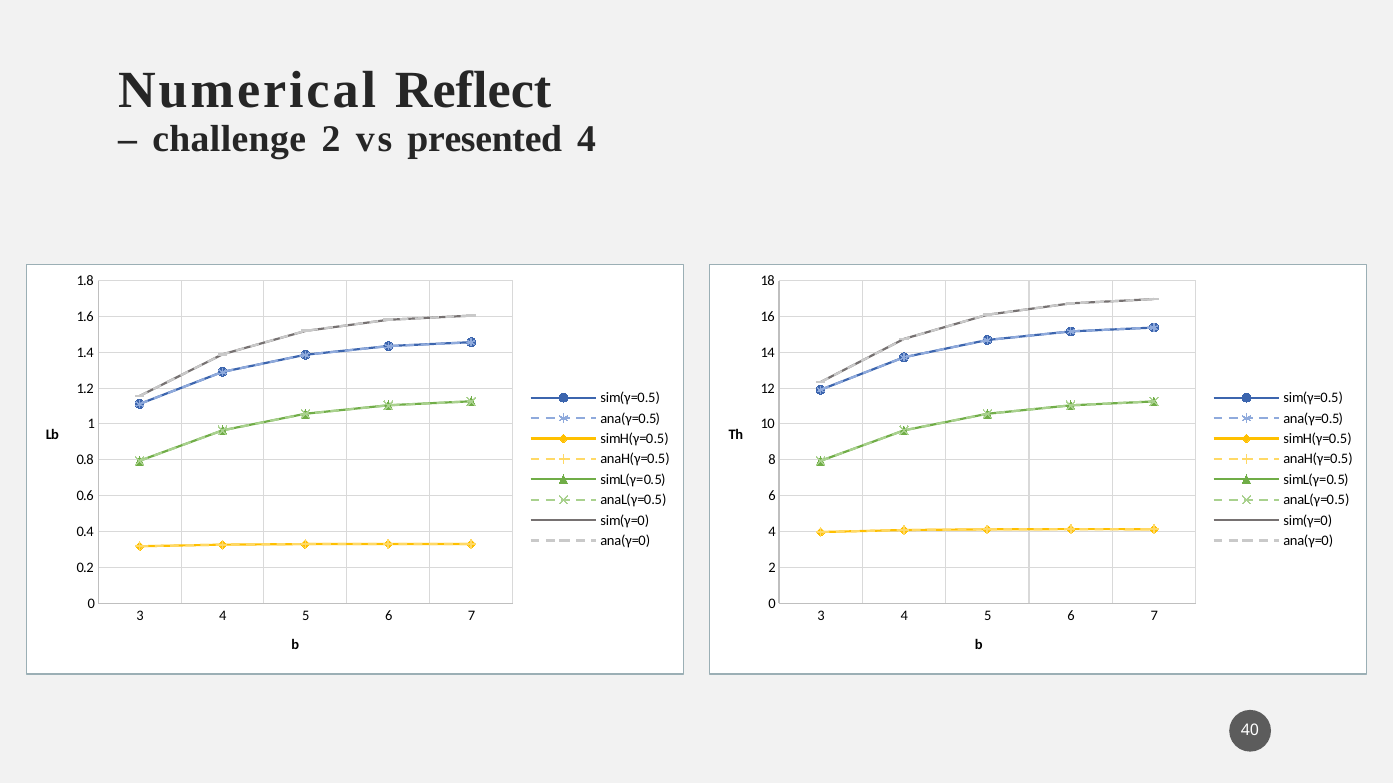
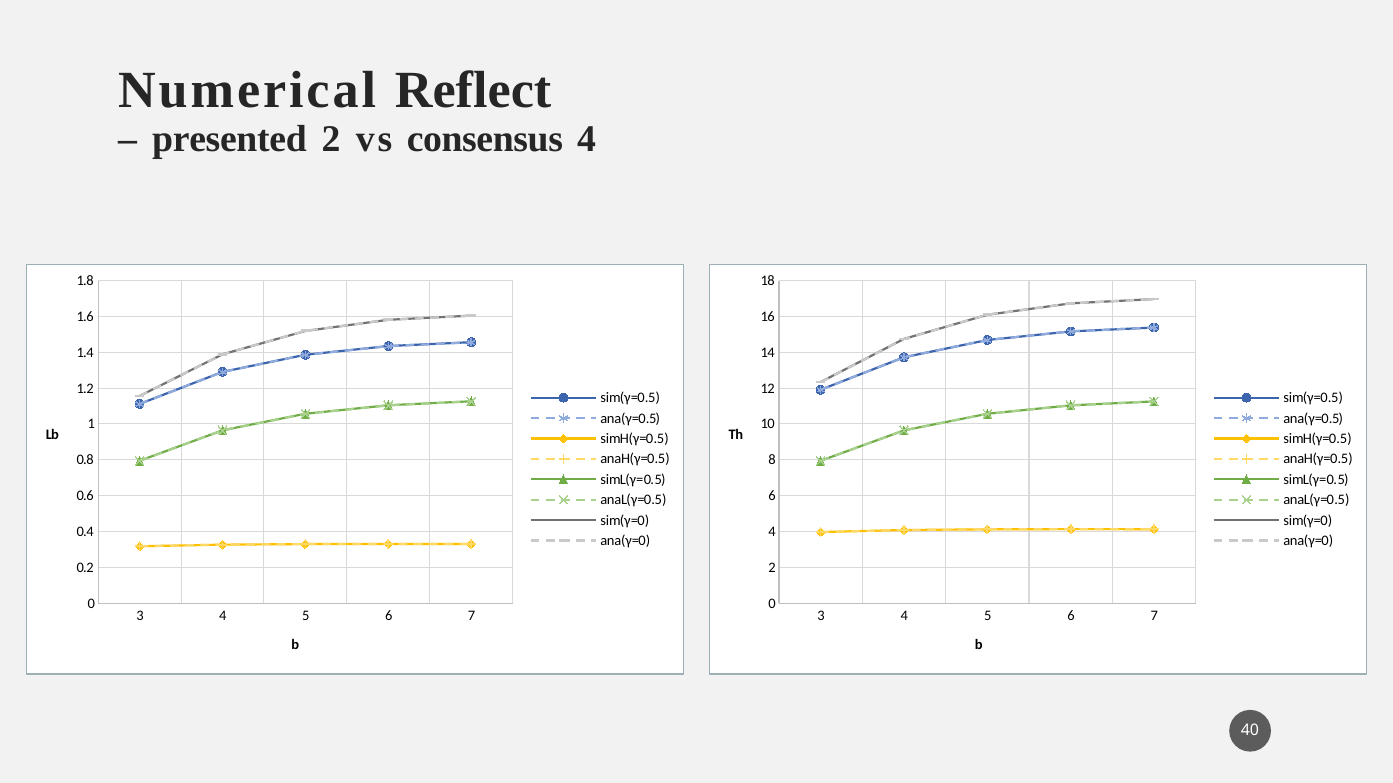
challenge: challenge -> presented (229, 139)
presented: presented -> consensus (485, 139)
